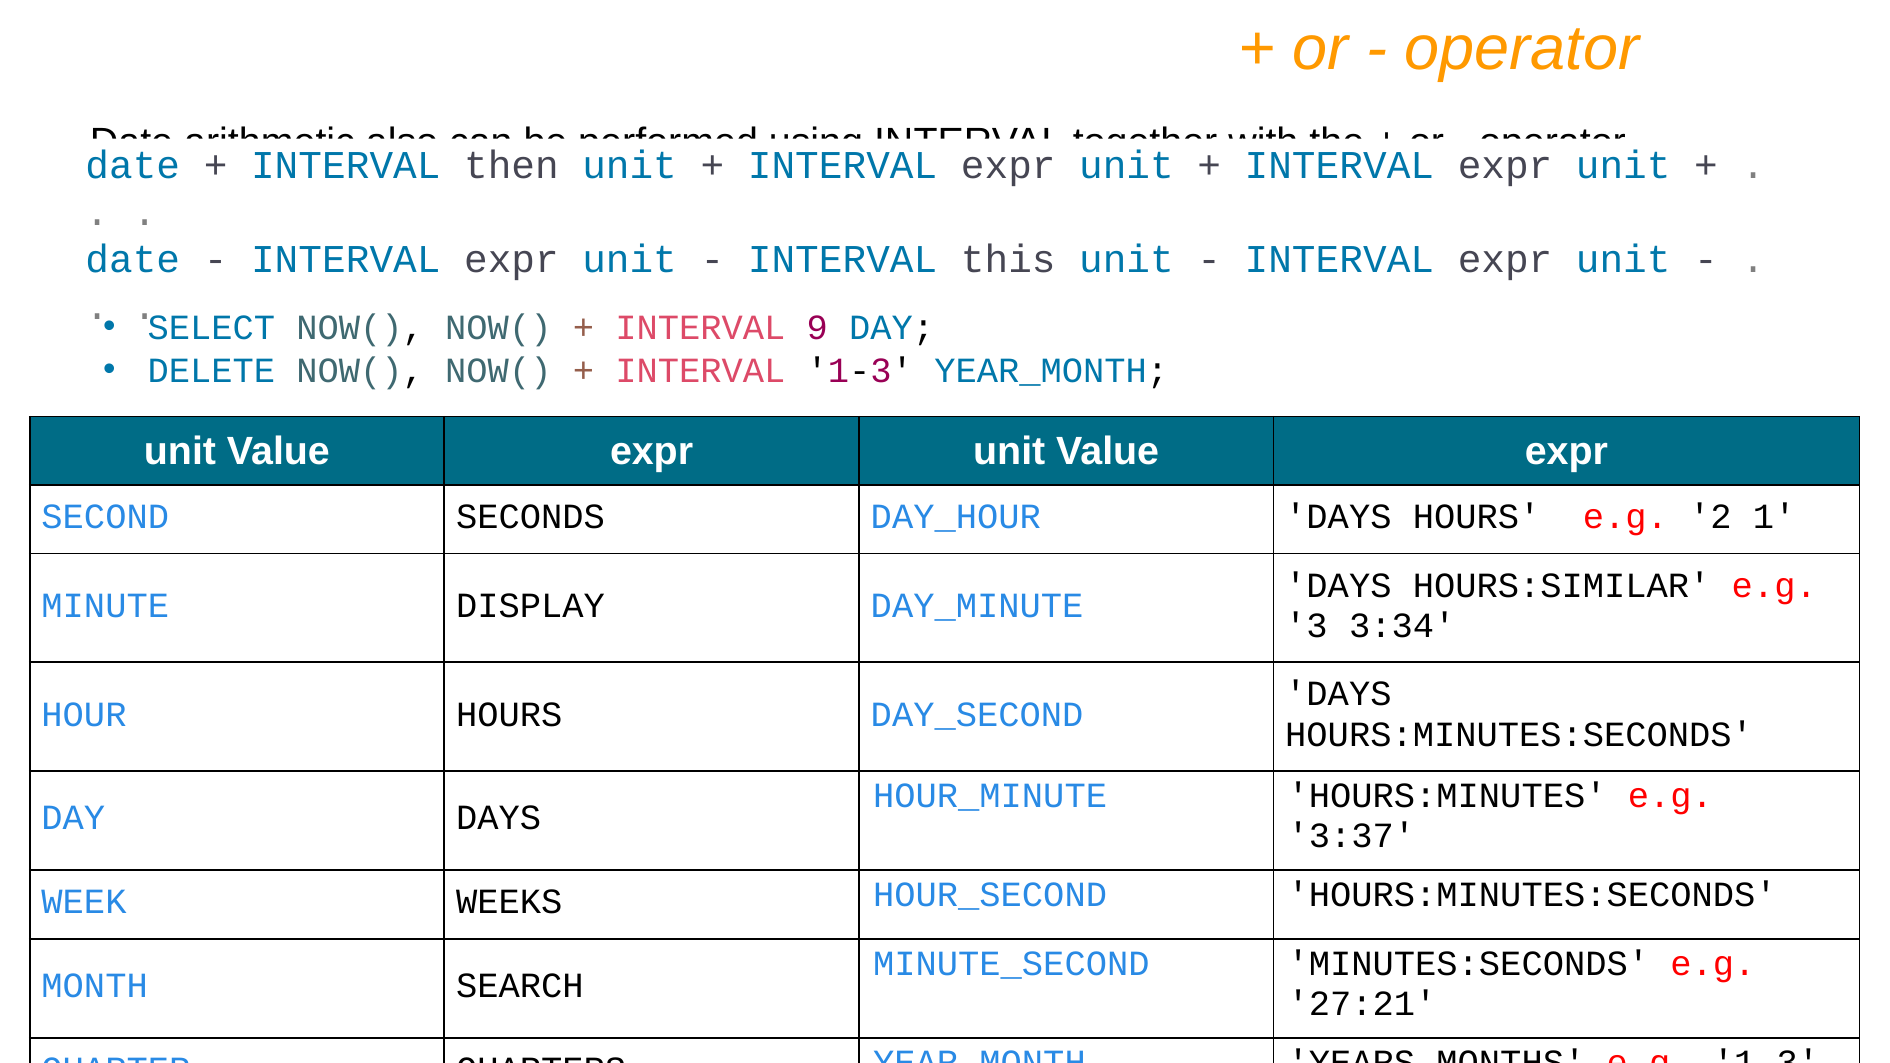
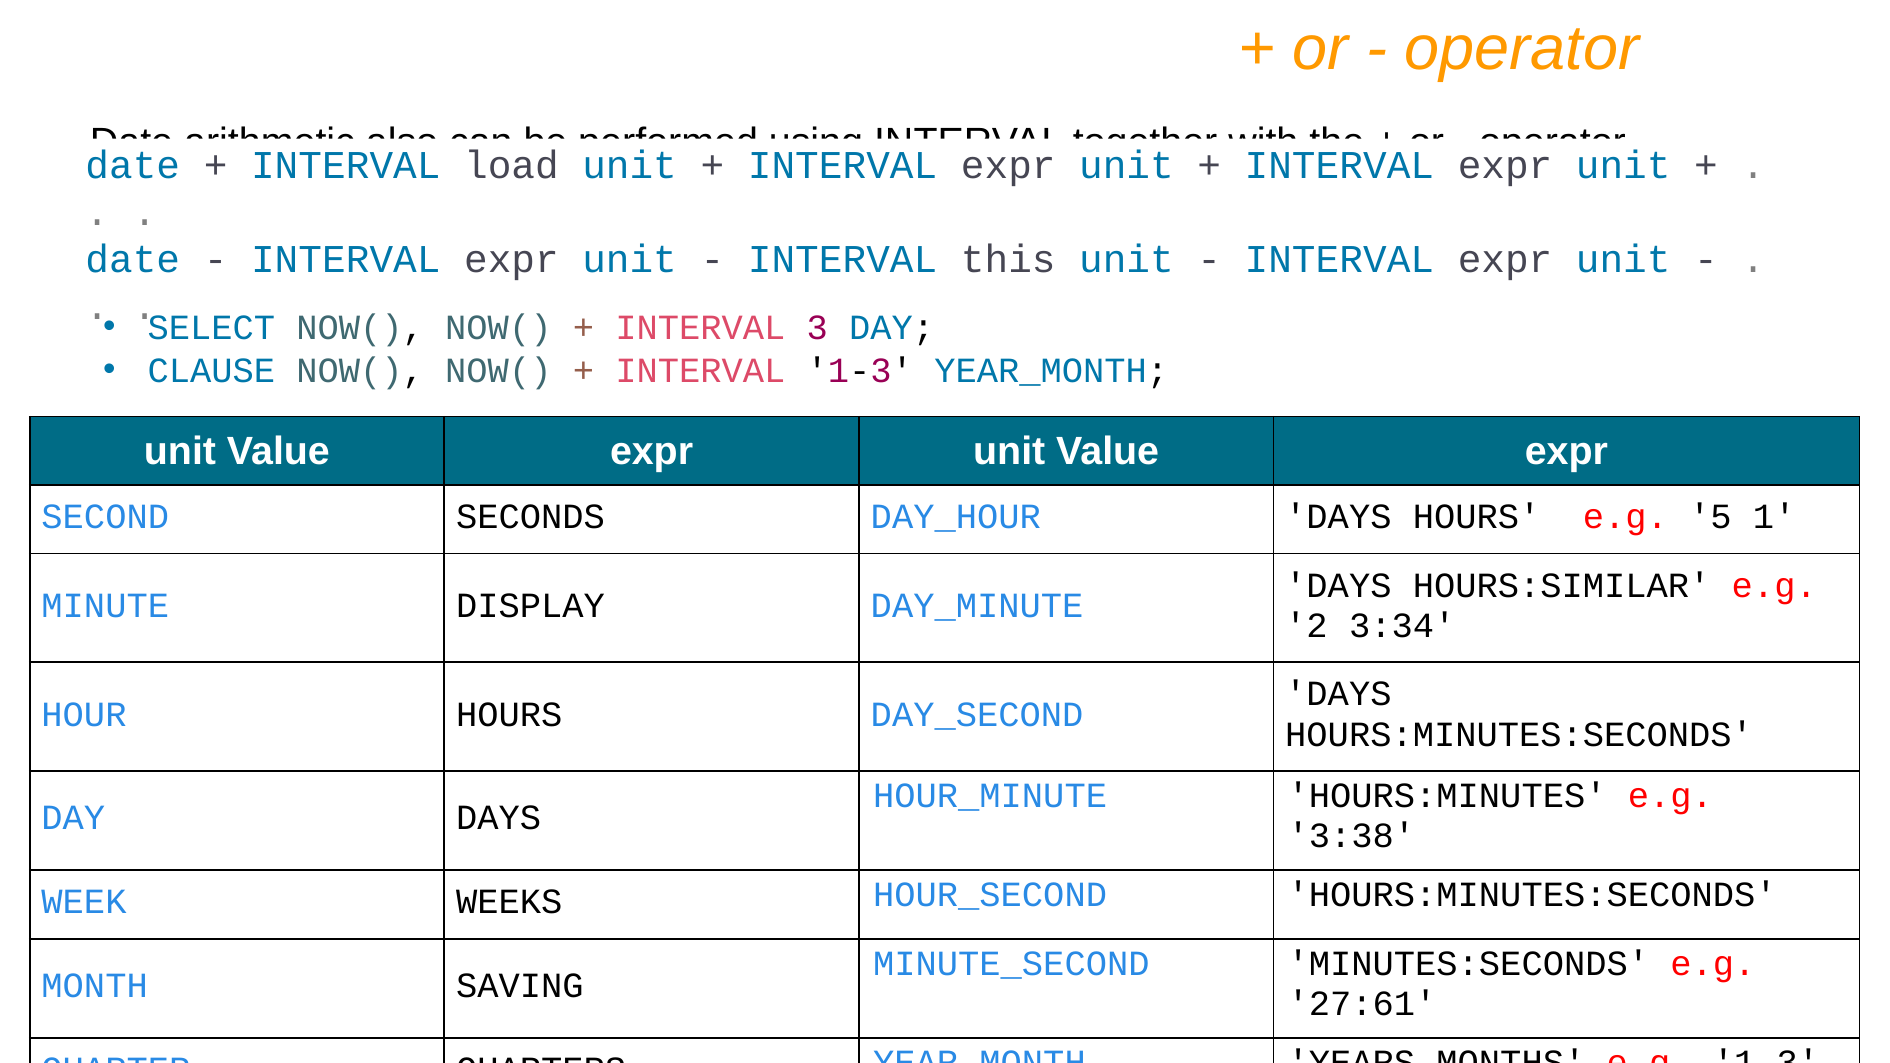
then: then -> load (511, 165)
9: 9 -> 3 (817, 328)
DELETE: DELETE -> CLAUSE (211, 371)
2: 2 -> 5 (1710, 517)
3: 3 -> 2 (1306, 626)
3:37: 3:37 -> 3:38 (1351, 836)
SEARCH: SEARCH -> SAVING (520, 986)
27:21: 27:21 -> 27:61 (1362, 1004)
